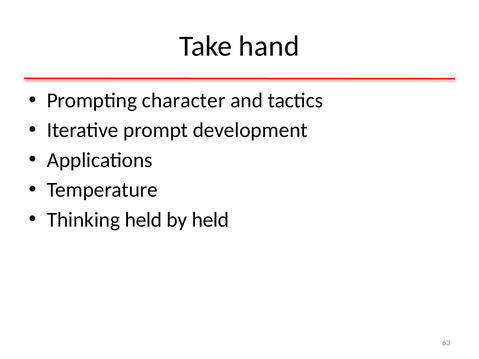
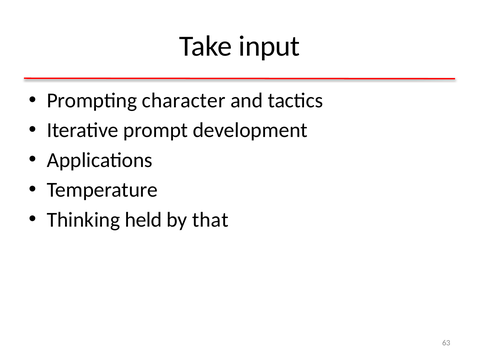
hand: hand -> input (269, 46)
by held: held -> that (210, 220)
